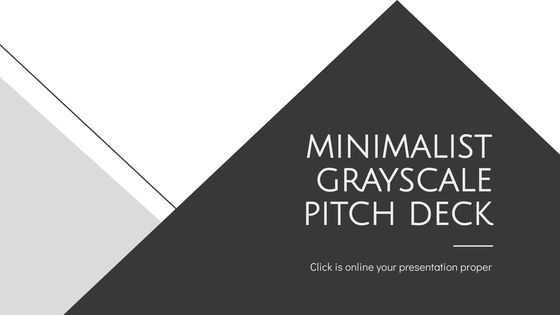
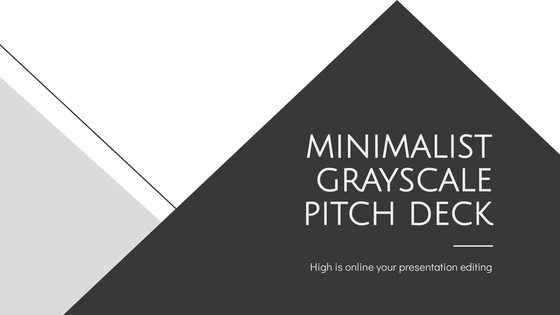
Click: Click -> High (321, 267)
proper: proper -> editing (476, 267)
